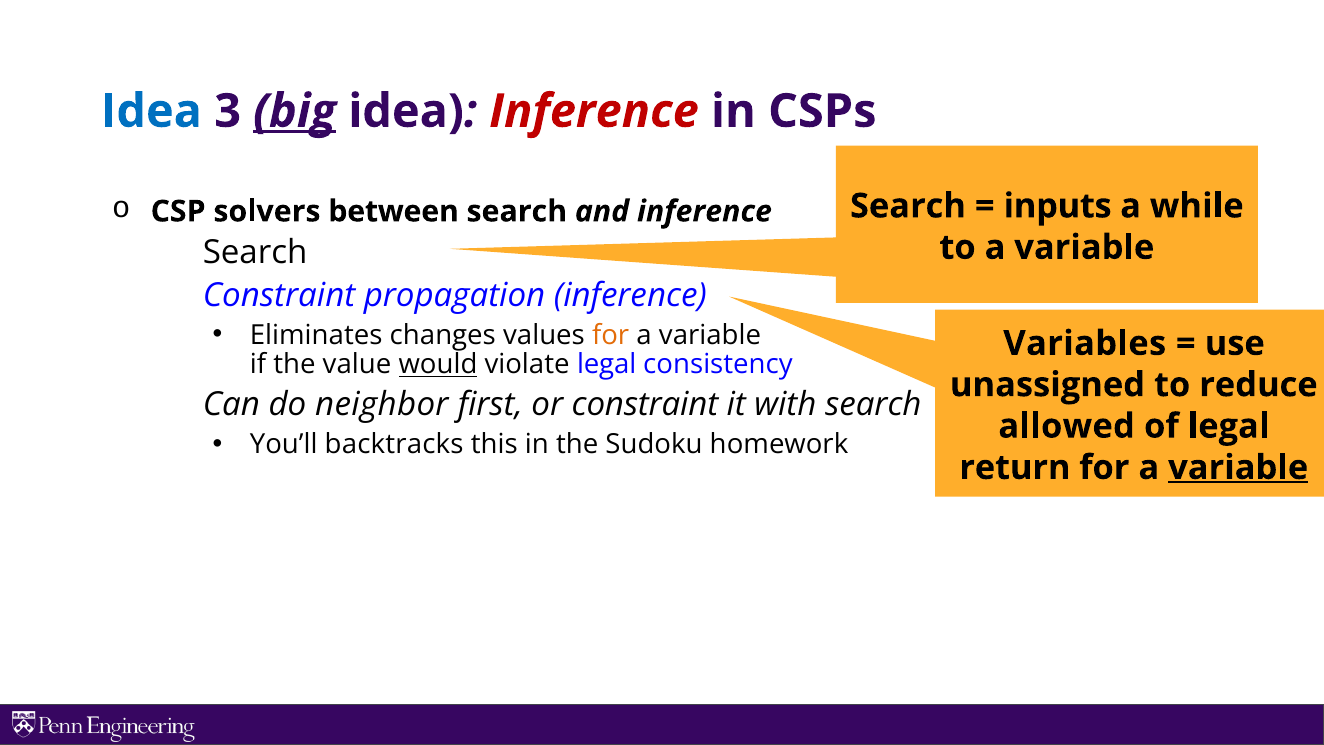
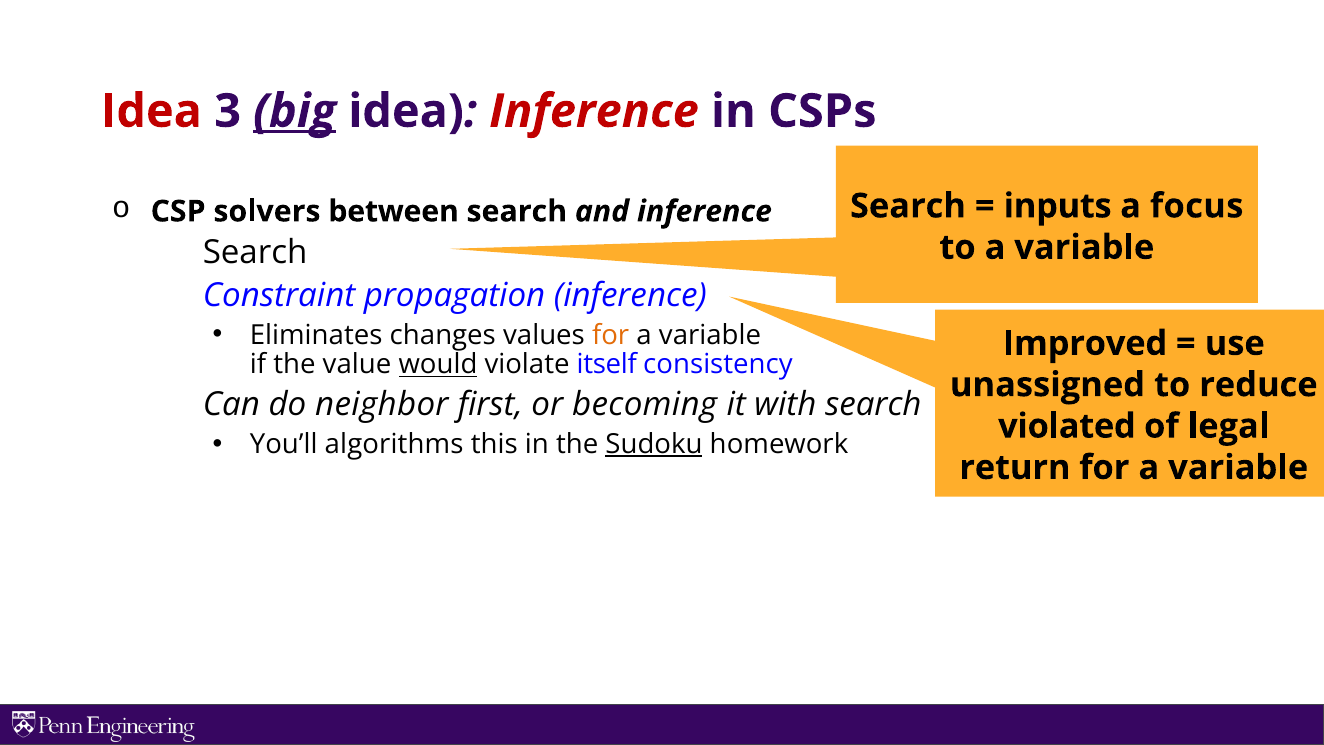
Idea colour: blue -> red (151, 111)
while: while -> focus (1197, 206)
Variables: Variables -> Improved (1085, 343)
violate legal: legal -> itself (607, 365)
constraint: constraint -> becoming (645, 404)
allowed: allowed -> violated (1067, 426)
backtracks: backtracks -> algorithms (394, 444)
Sudoku underline: none -> present (654, 444)
variable underline: present -> none (1238, 468)
